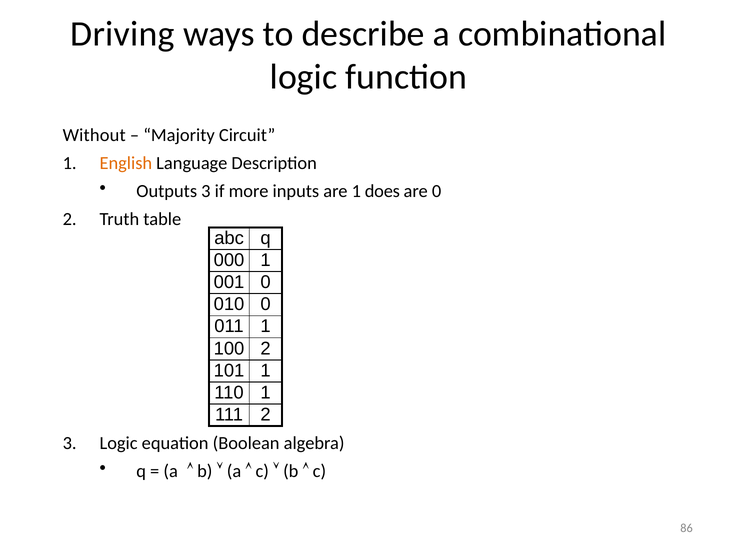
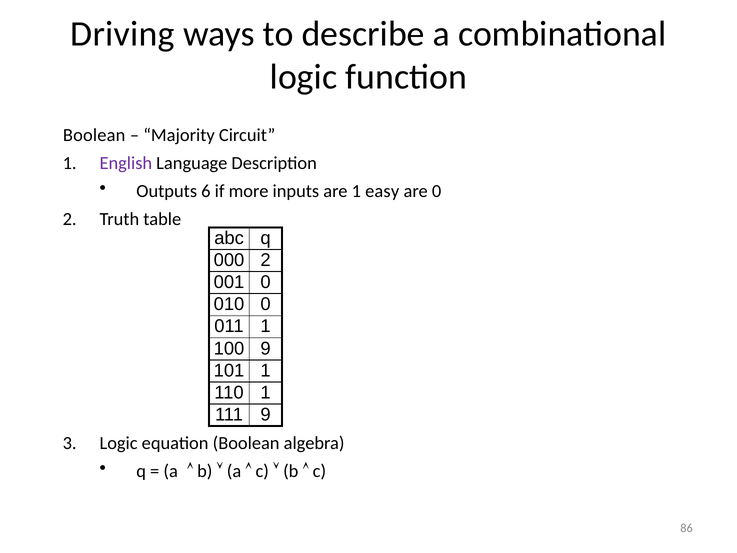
Without: Without -> Boolean (94, 135)
English colour: orange -> purple (126, 163)
Outputs 3: 3 -> 6 (206, 191)
does: does -> easy (382, 191)
000 1: 1 -> 2 (266, 260)
100 2: 2 -> 9 (266, 348)
111 2: 2 -> 9 (266, 415)
